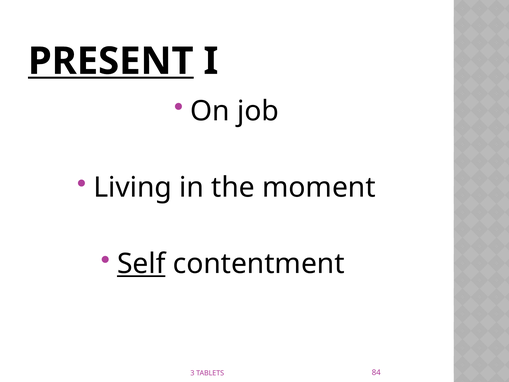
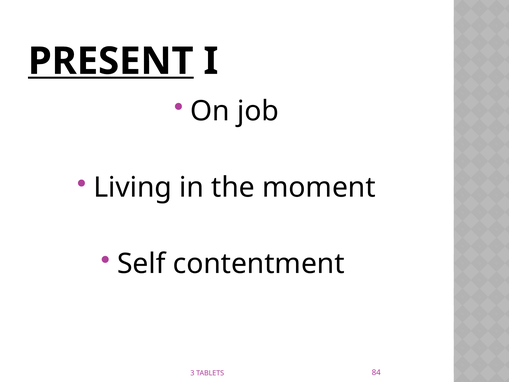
Self underline: present -> none (141, 264)
